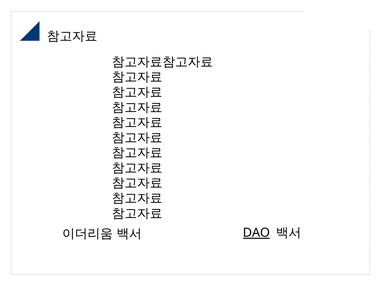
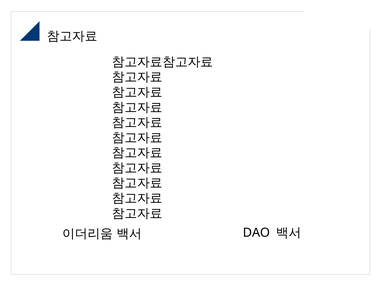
DAO underline: present -> none (256, 233)
